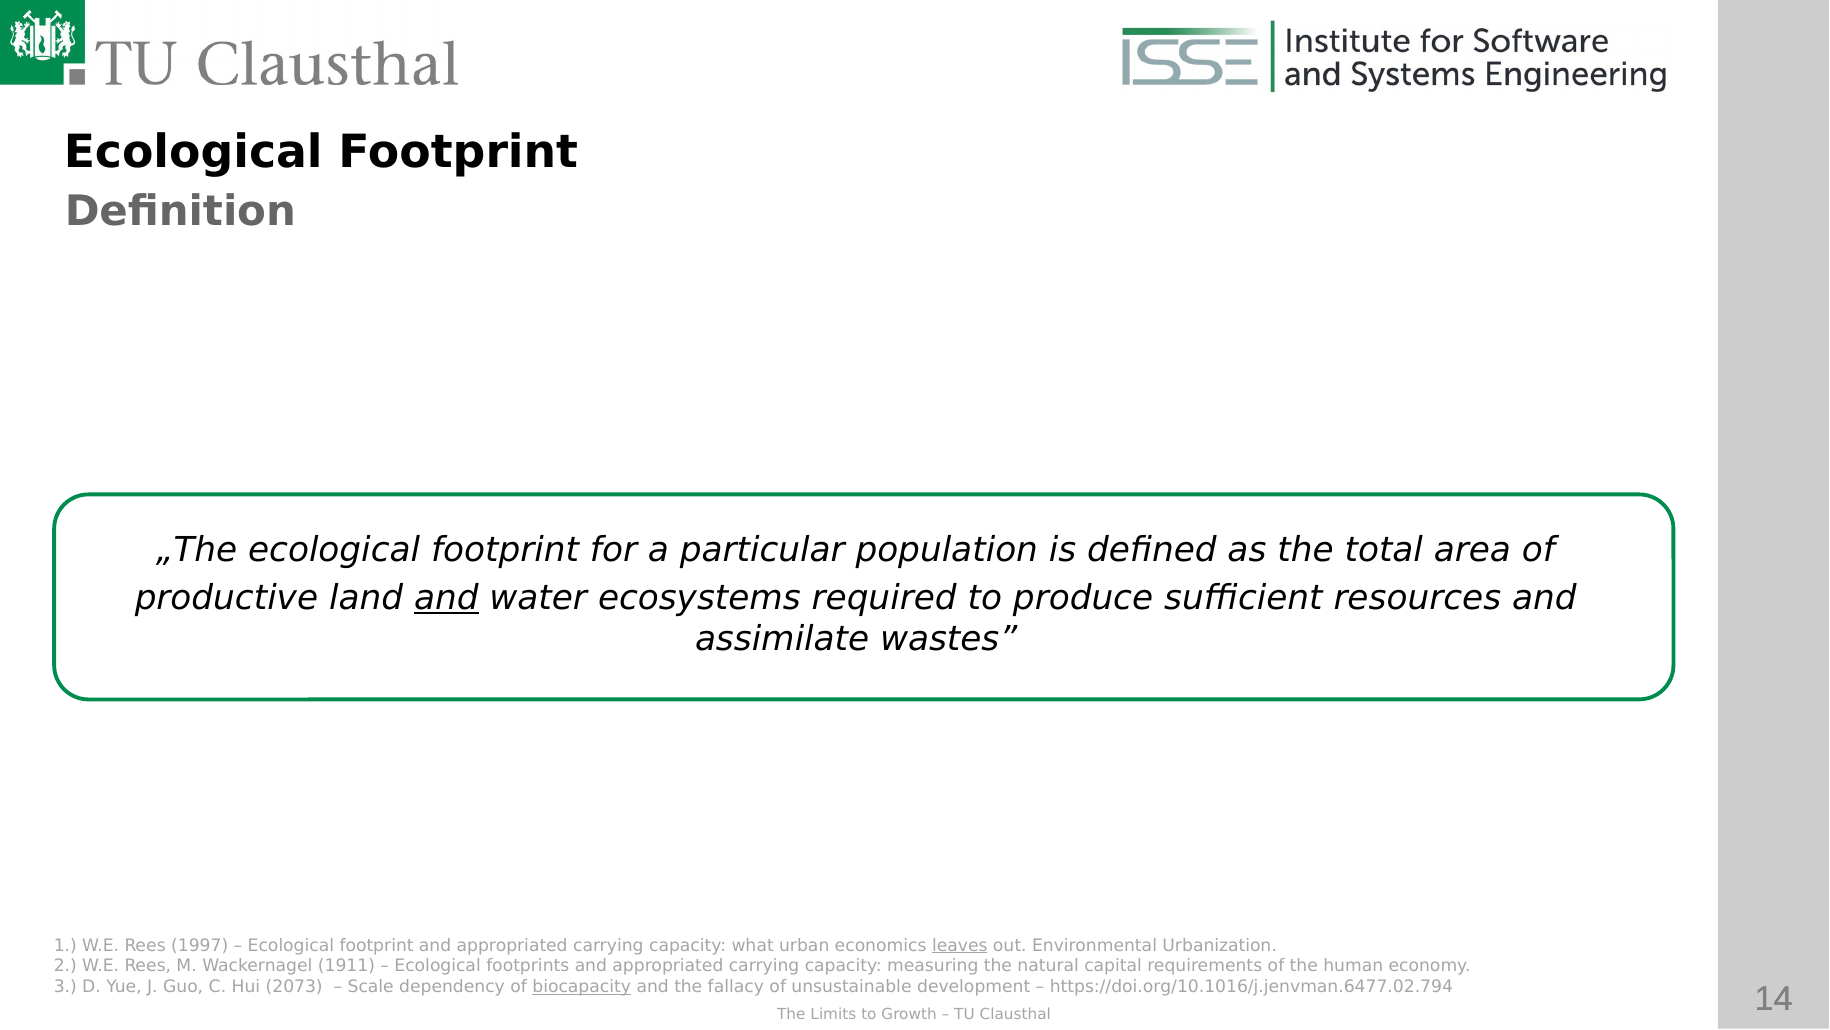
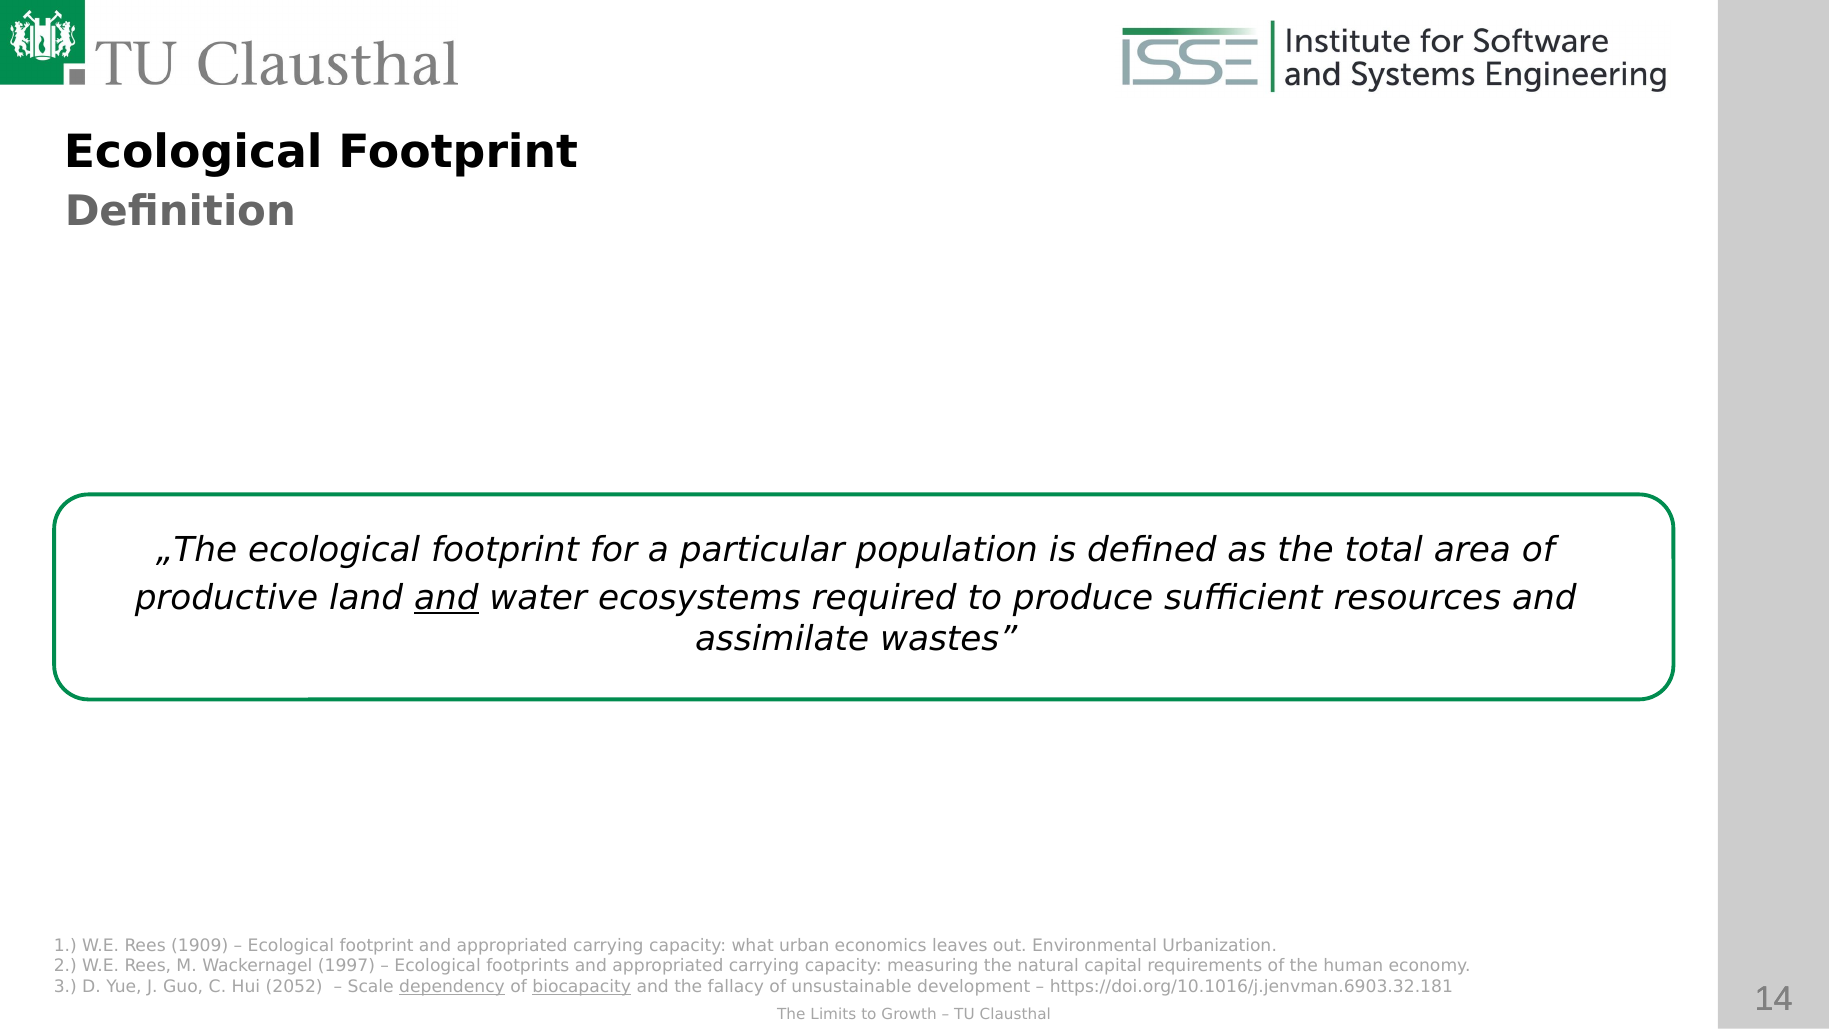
1997: 1997 -> 1909 (200, 945)
leaves underline: present -> none (960, 945)
1911: 1911 -> 1997 (346, 965)
2073: 2073 -> 2052 (294, 986)
dependency underline: none -> present (452, 986)
https://doi.org/10.1016/j.jenvman.6477.02.794: https://doi.org/10.1016/j.jenvman.6477.02.794 -> https://doi.org/10.1016/j.jenvman.6903.32.181 (1251, 986)
